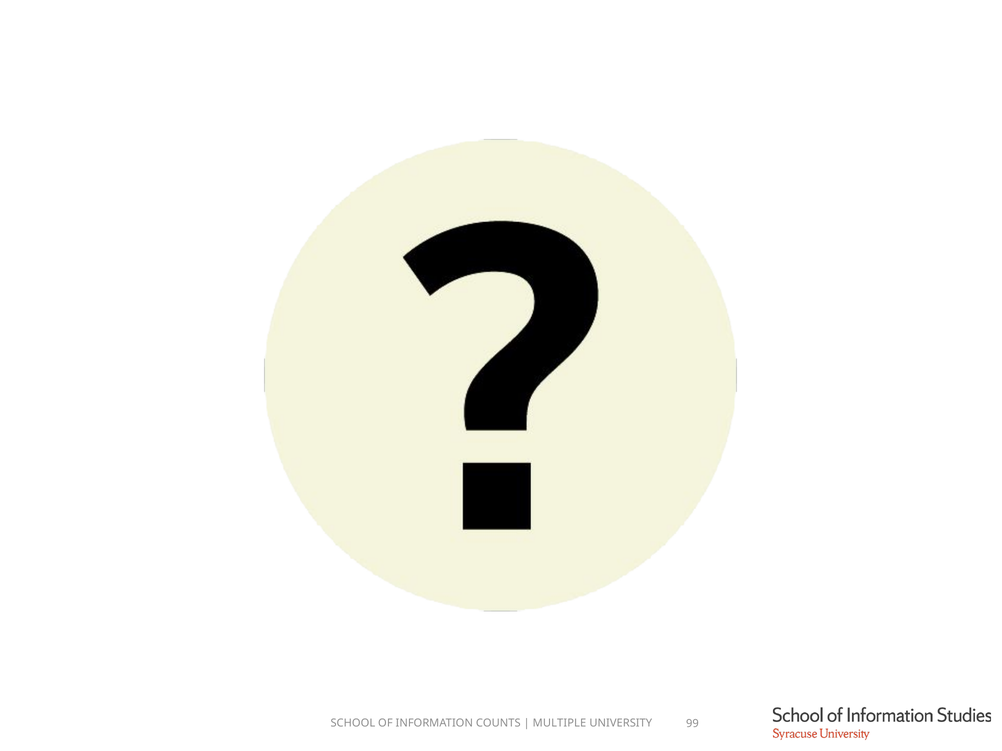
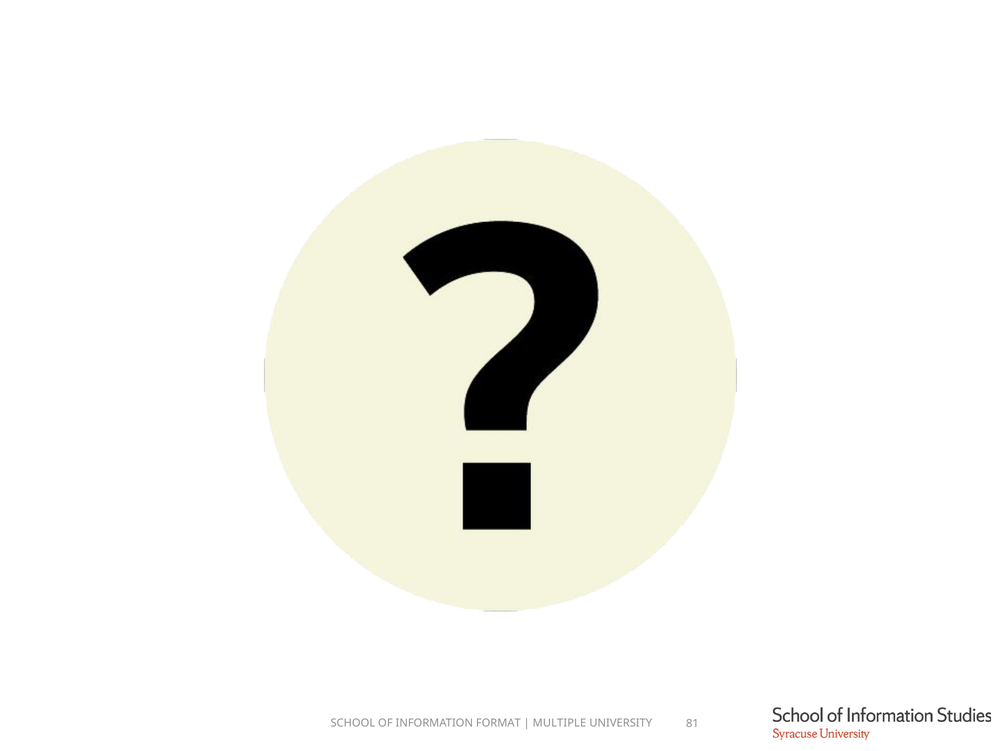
COUNTS: COUNTS -> FORMAT (498, 724)
99: 99 -> 81 (692, 724)
